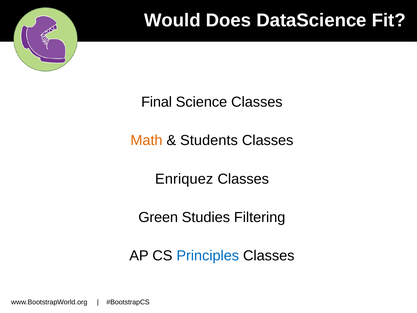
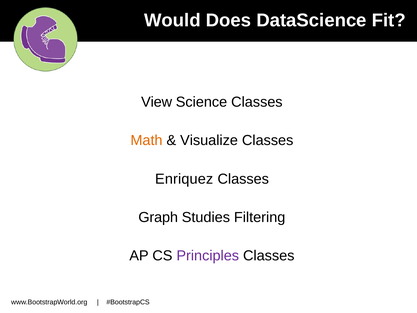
Final: Final -> View (157, 102)
Students: Students -> Visualize (209, 140)
Green: Green -> Graph (158, 217)
Principles colour: blue -> purple (208, 256)
